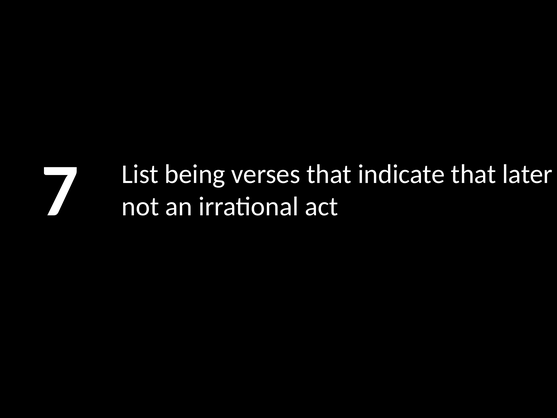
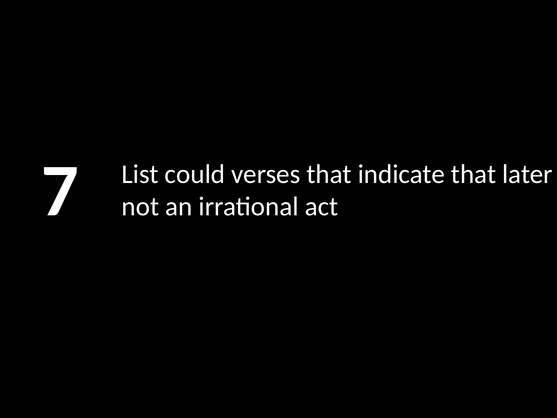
being: being -> could (195, 174)
